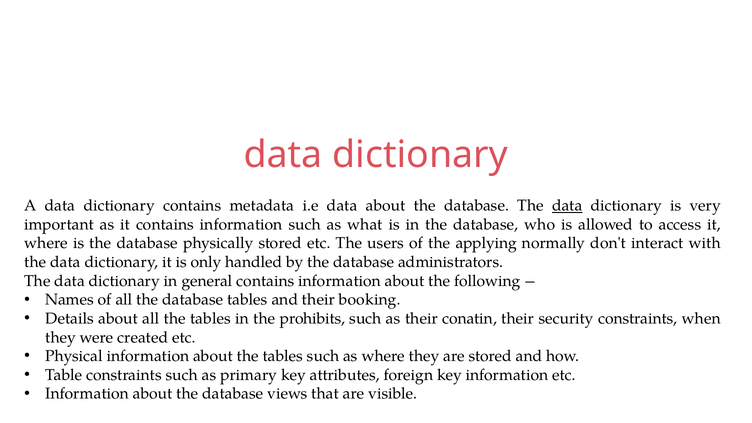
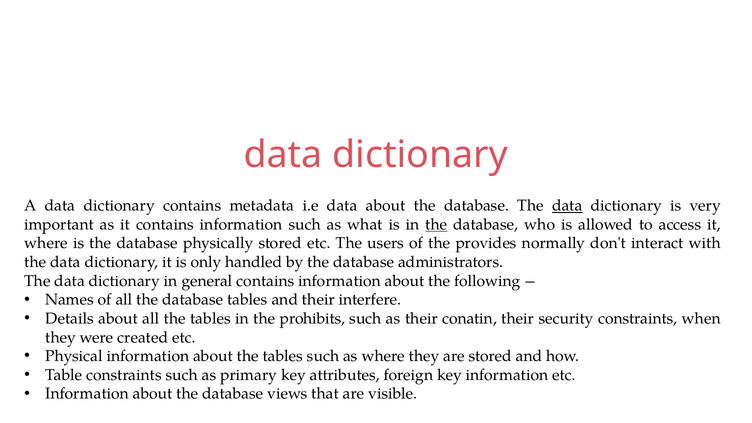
the underline: none -> present (436, 224)
applying: applying -> provides (486, 243)
booking: booking -> interfere (370, 300)
